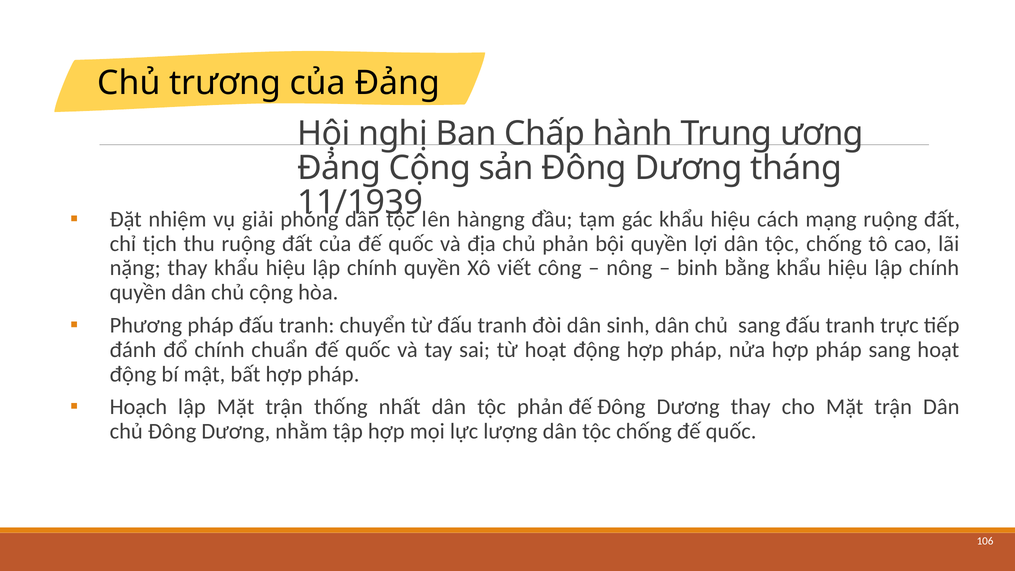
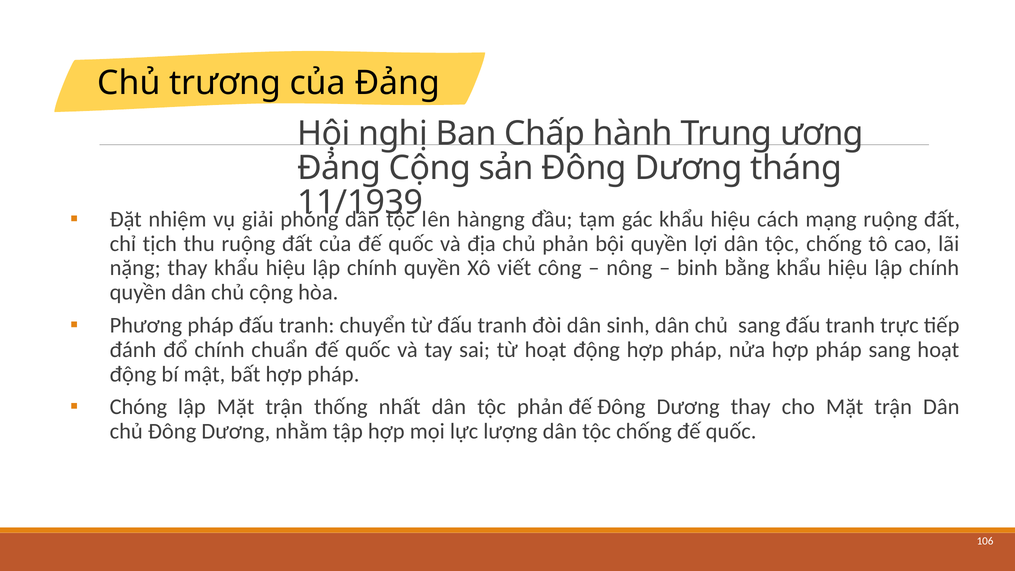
Hoạch: Hoạch -> Chóng (138, 407)
